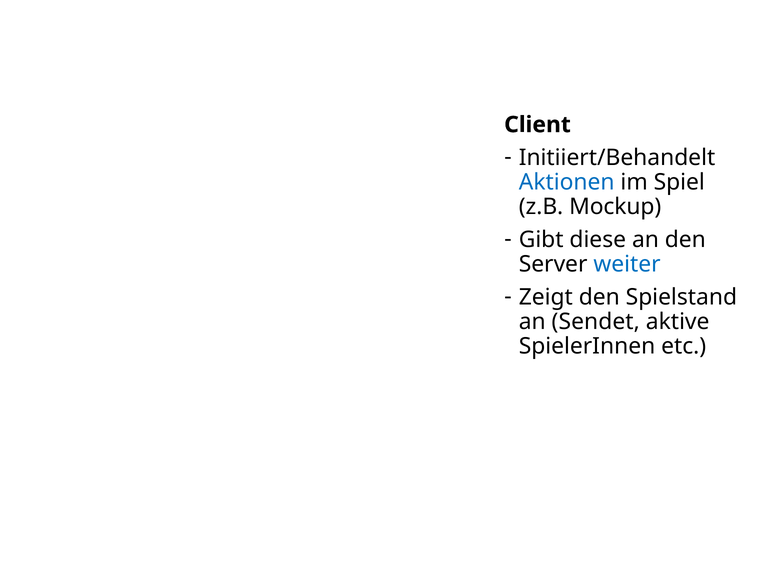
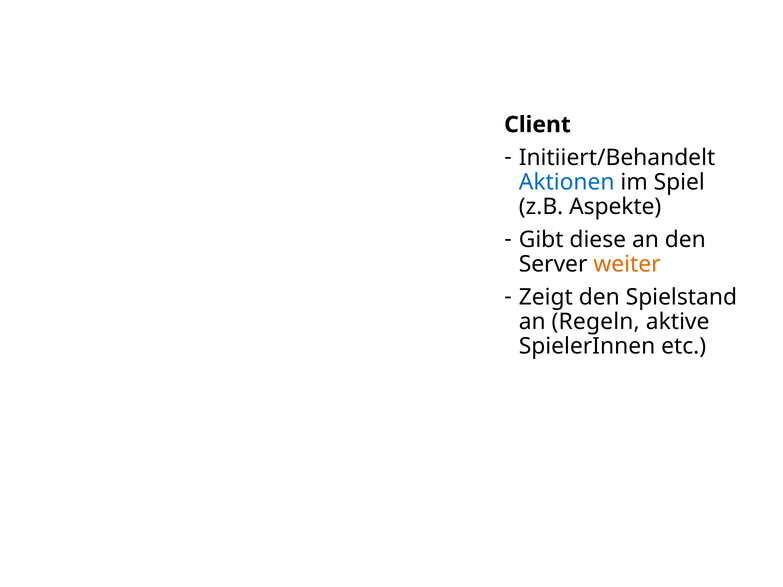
Mockup: Mockup -> Aspekte (615, 207)
weiter colour: blue -> orange (627, 264)
Sendet: Sendet -> Regeln (596, 322)
